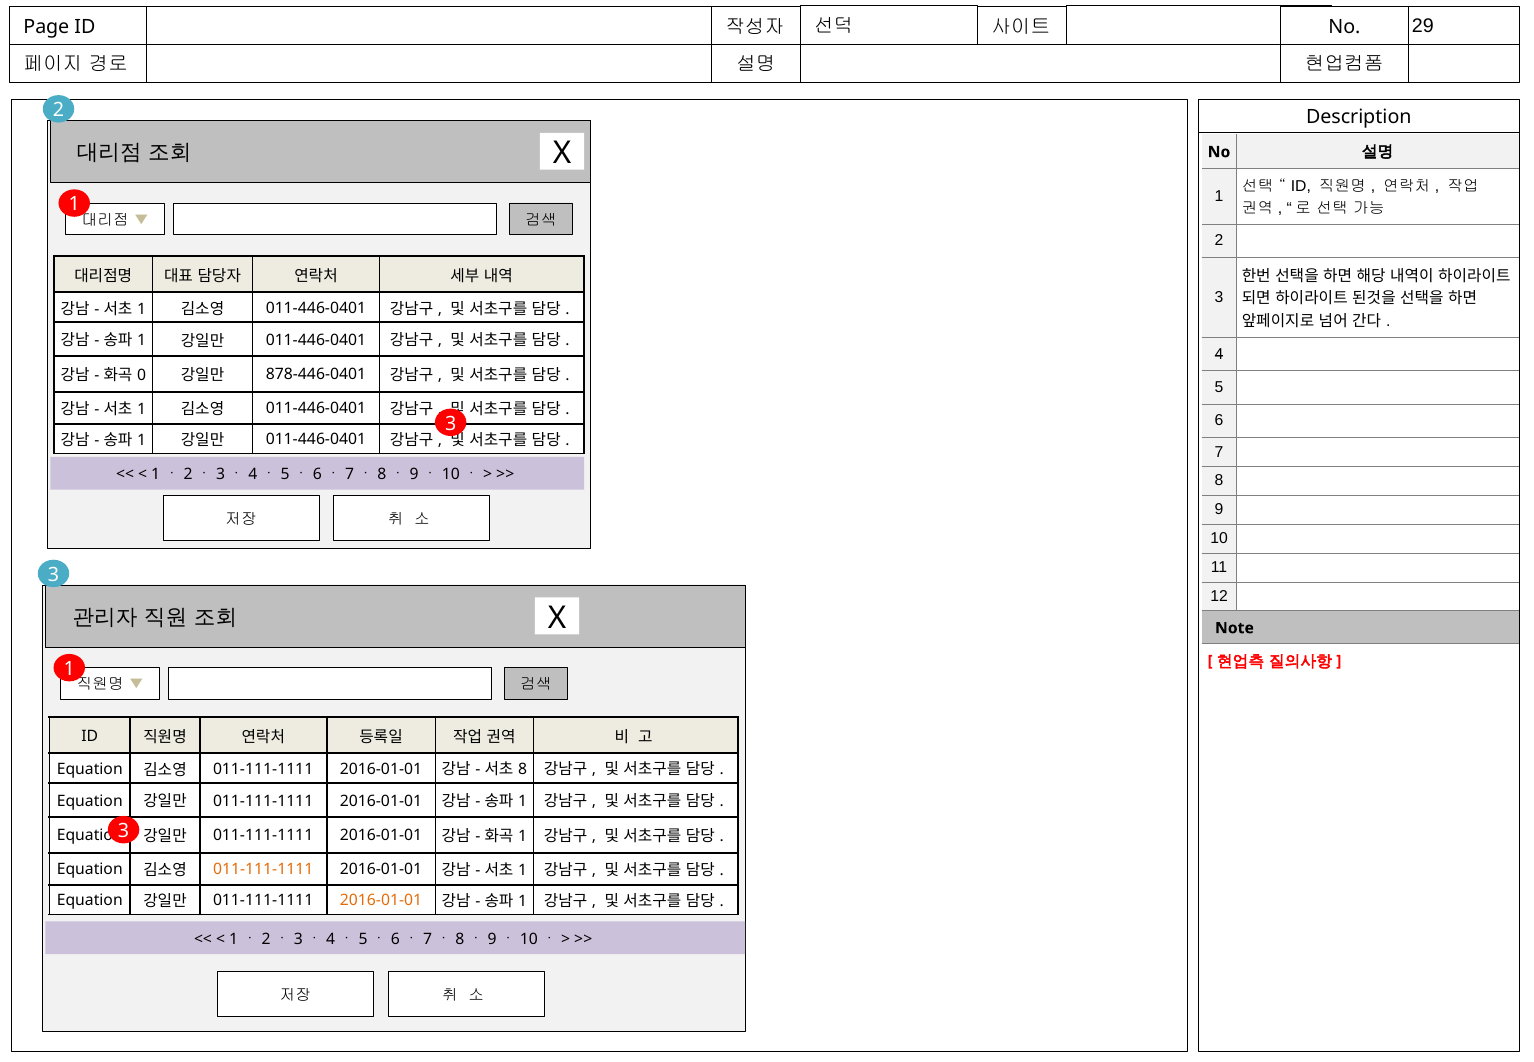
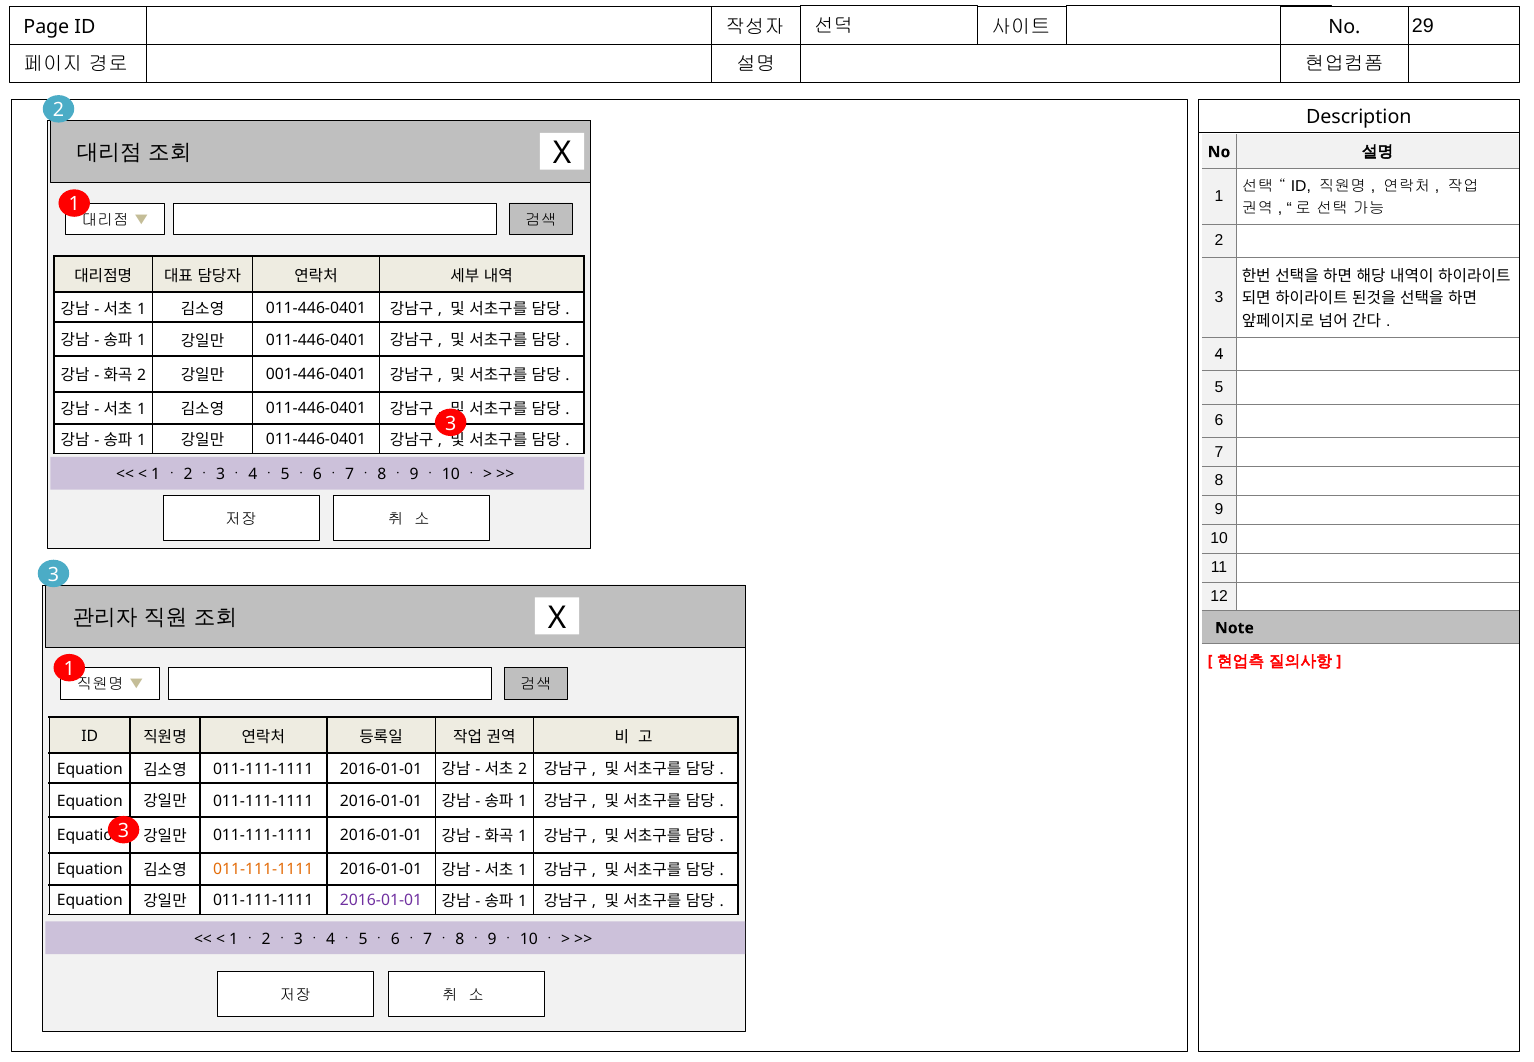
0: 0 -> 2 (142, 375)
878-446-0401: 878-446-0401 -> 001-446-0401 (316, 375)
8: 8 -> 2 (523, 770)
2016-01-01 colour: orange -> purple (381, 900)
